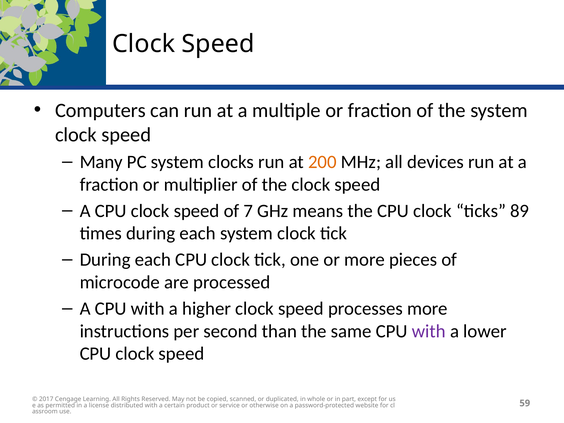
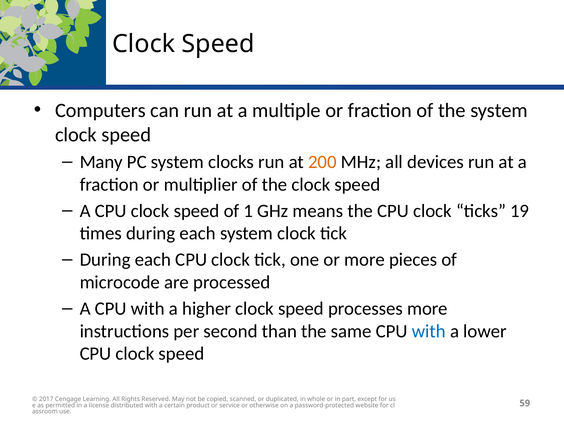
7: 7 -> 1 (248, 211)
89: 89 -> 19 (520, 211)
with colour: purple -> blue (429, 331)
